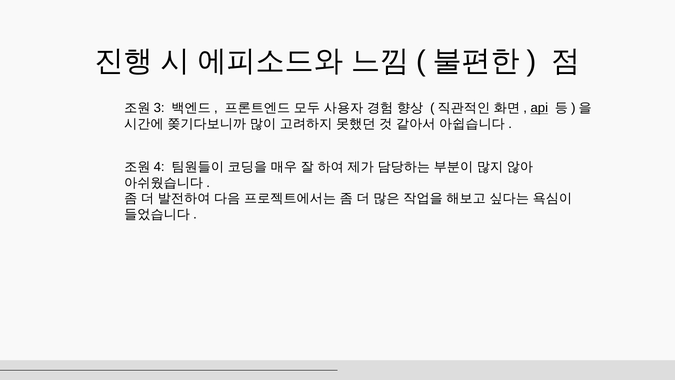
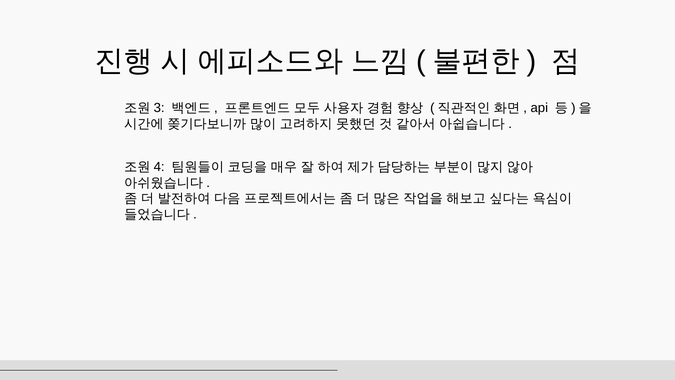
api underline: present -> none (539, 108)
